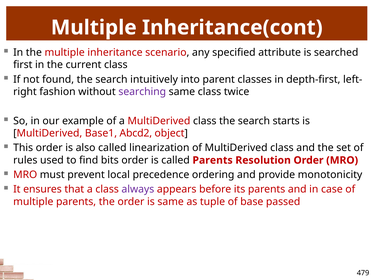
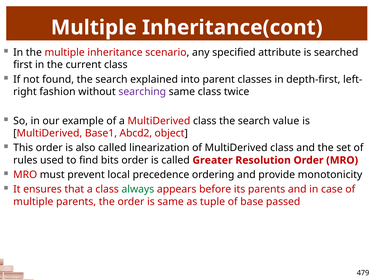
intuitively: intuitively -> explained (154, 79)
starts: starts -> value (286, 121)
called Parents: Parents -> Greater (213, 160)
always colour: purple -> green (138, 189)
